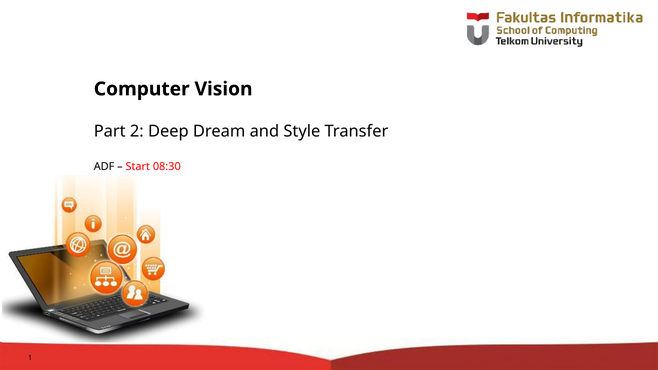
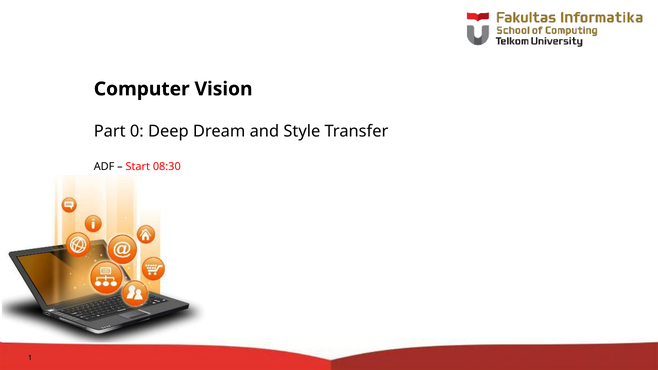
2: 2 -> 0 (137, 131)
